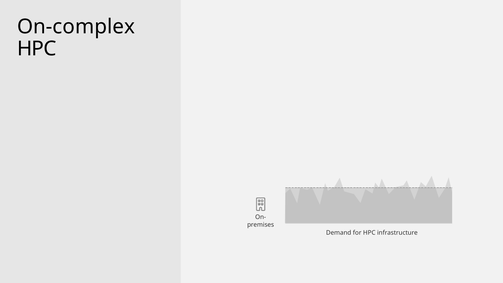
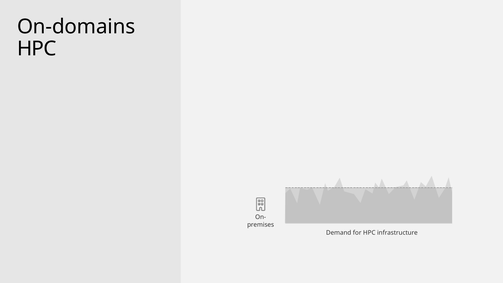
On-complex: On-complex -> On-domains (76, 27)
